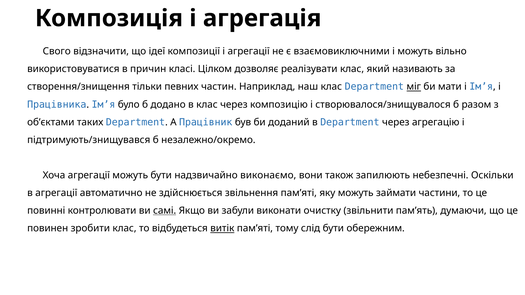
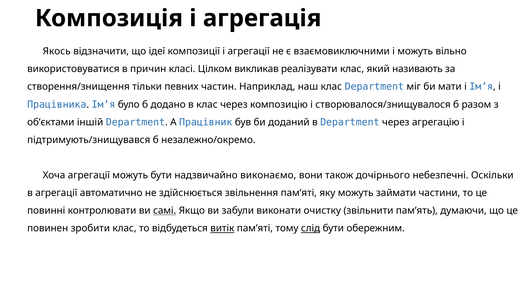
Свого: Свого -> Якось (57, 51)
дозволяє: дозволяє -> викликав (257, 69)
міг underline: present -> none (414, 87)
таких: таких -> іншій (90, 122)
запилюють: запилюють -> дочірнього (383, 175)
слід underline: none -> present (311, 229)
